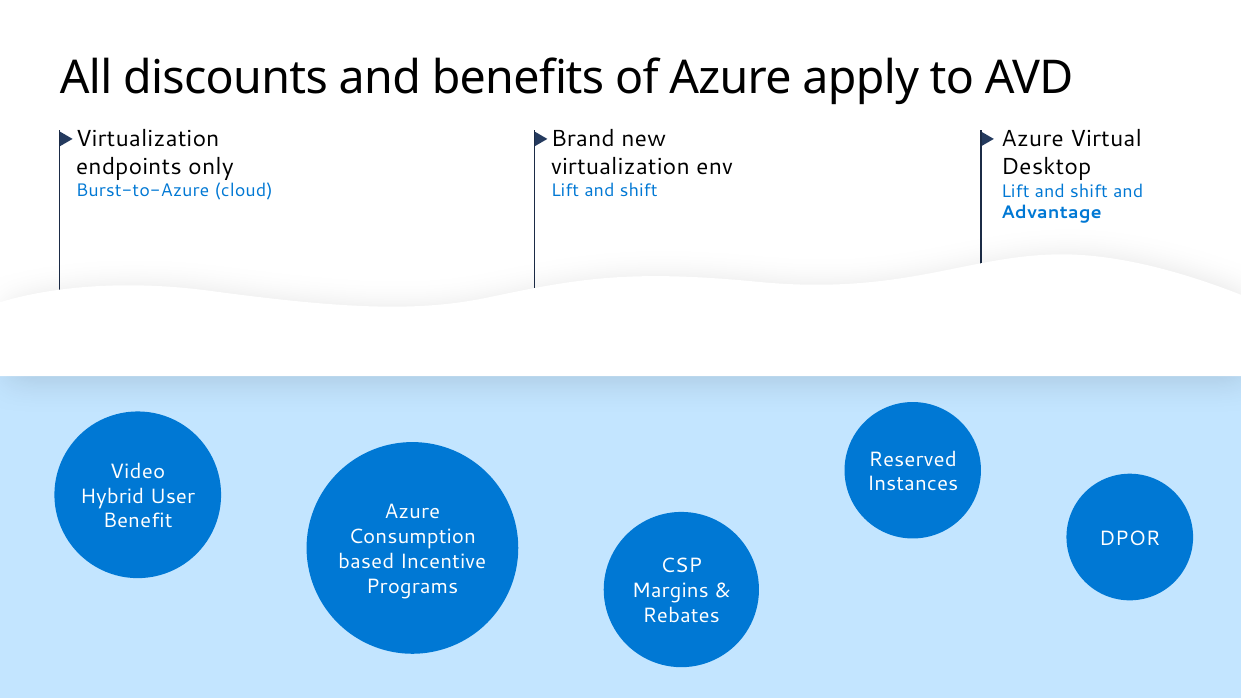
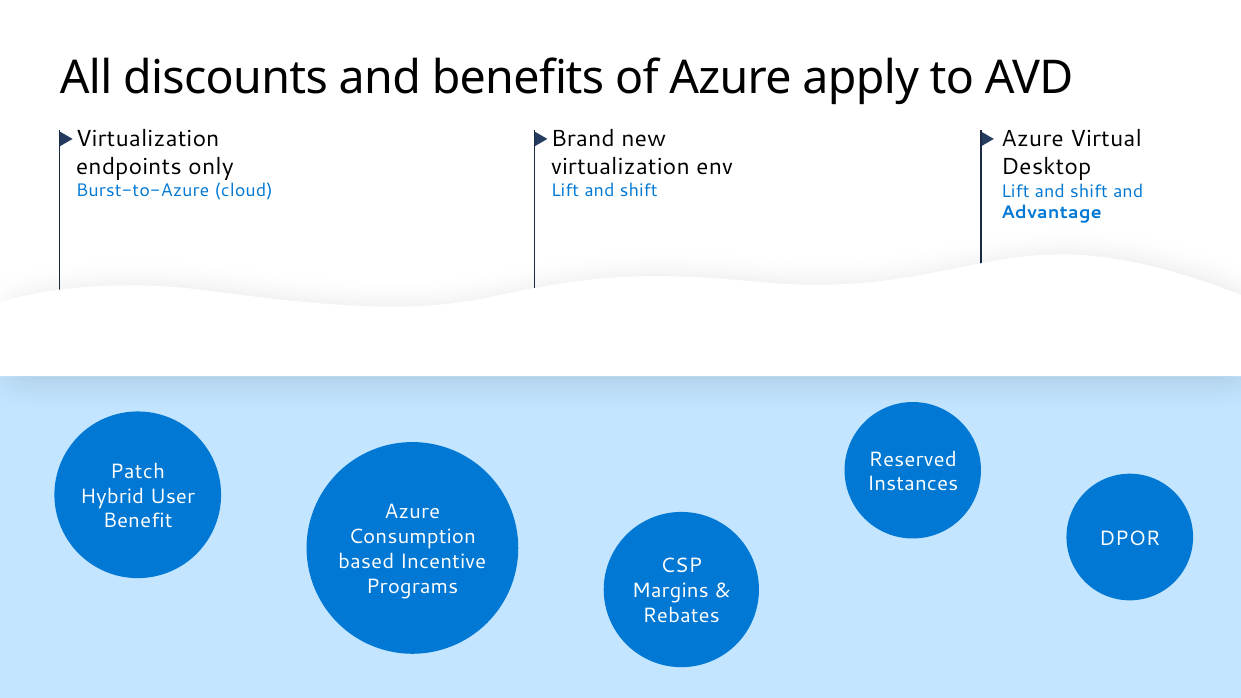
Video: Video -> Patch (138, 471)
